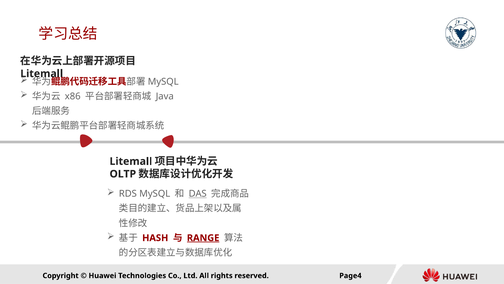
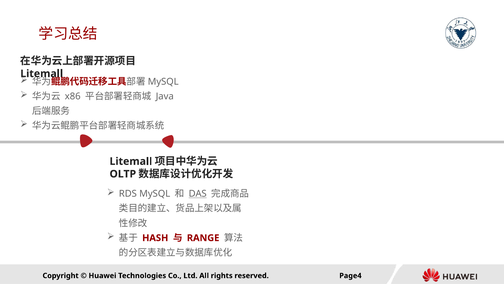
RANGE underline: present -> none (203, 238)
